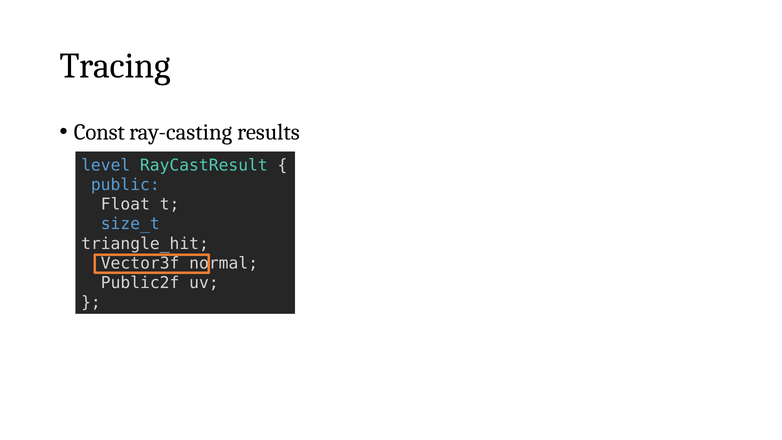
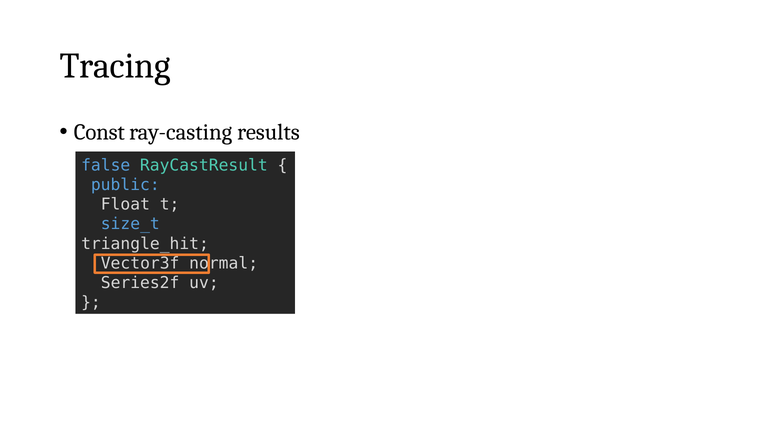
level: level -> false (106, 165)
Public2f: Public2f -> Series2f (140, 283)
